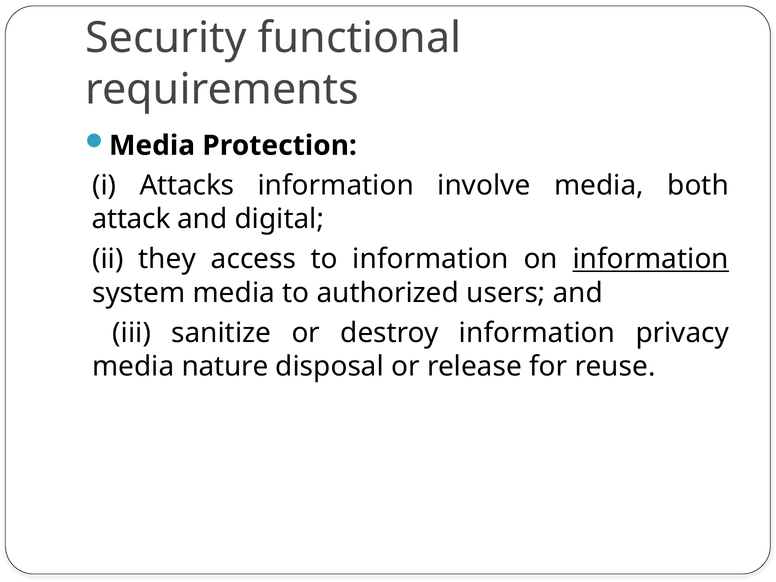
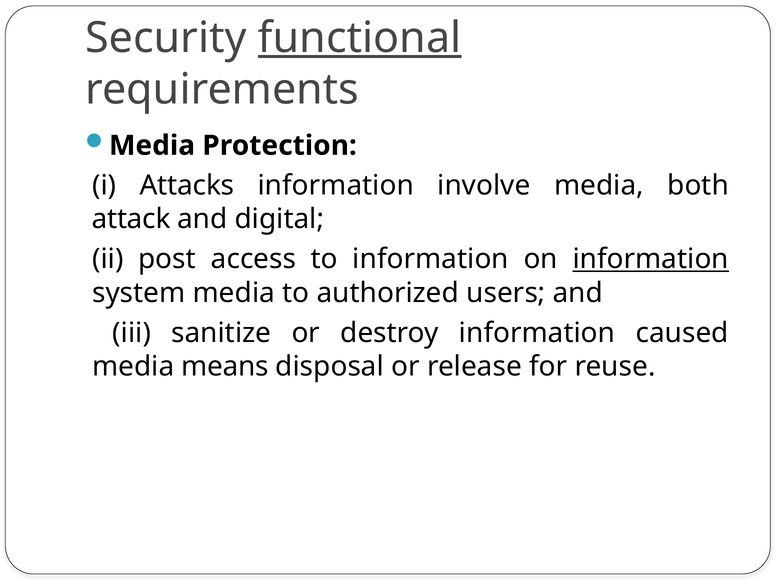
functional underline: none -> present (360, 38)
they: they -> post (167, 259)
privacy: privacy -> caused (682, 333)
nature: nature -> means (225, 367)
